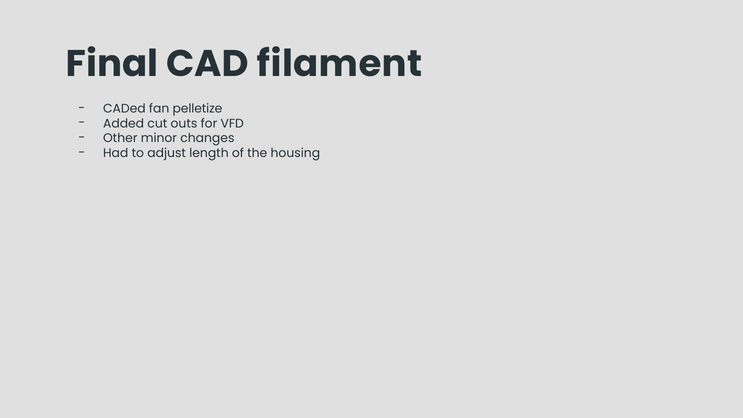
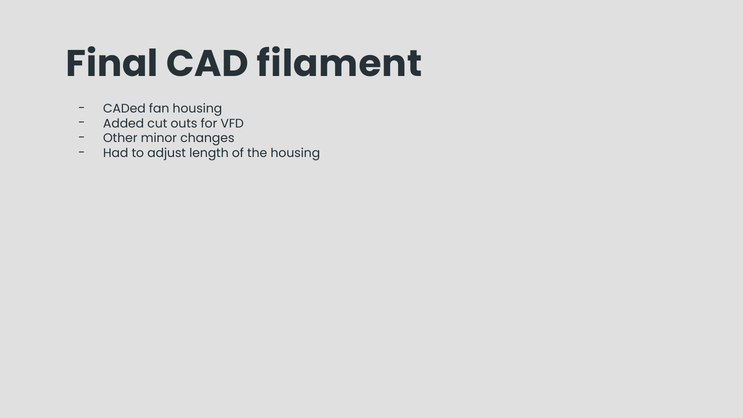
fan pelletize: pelletize -> housing (197, 109)
